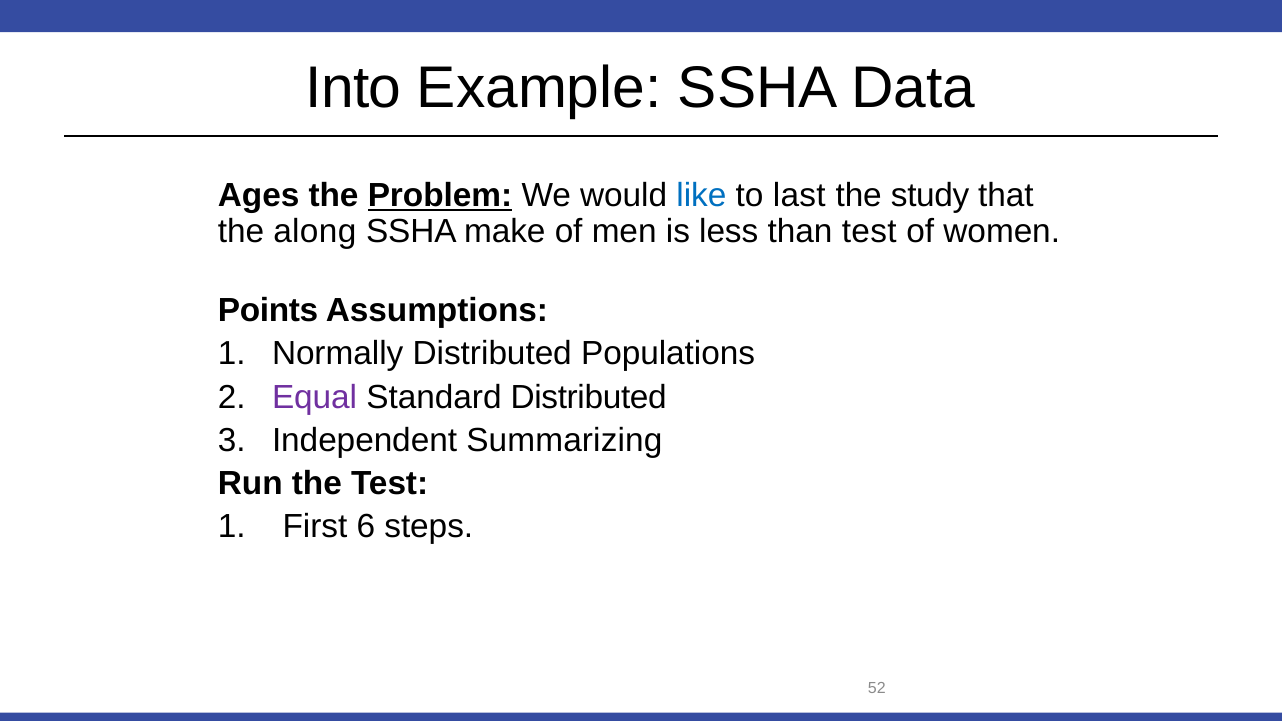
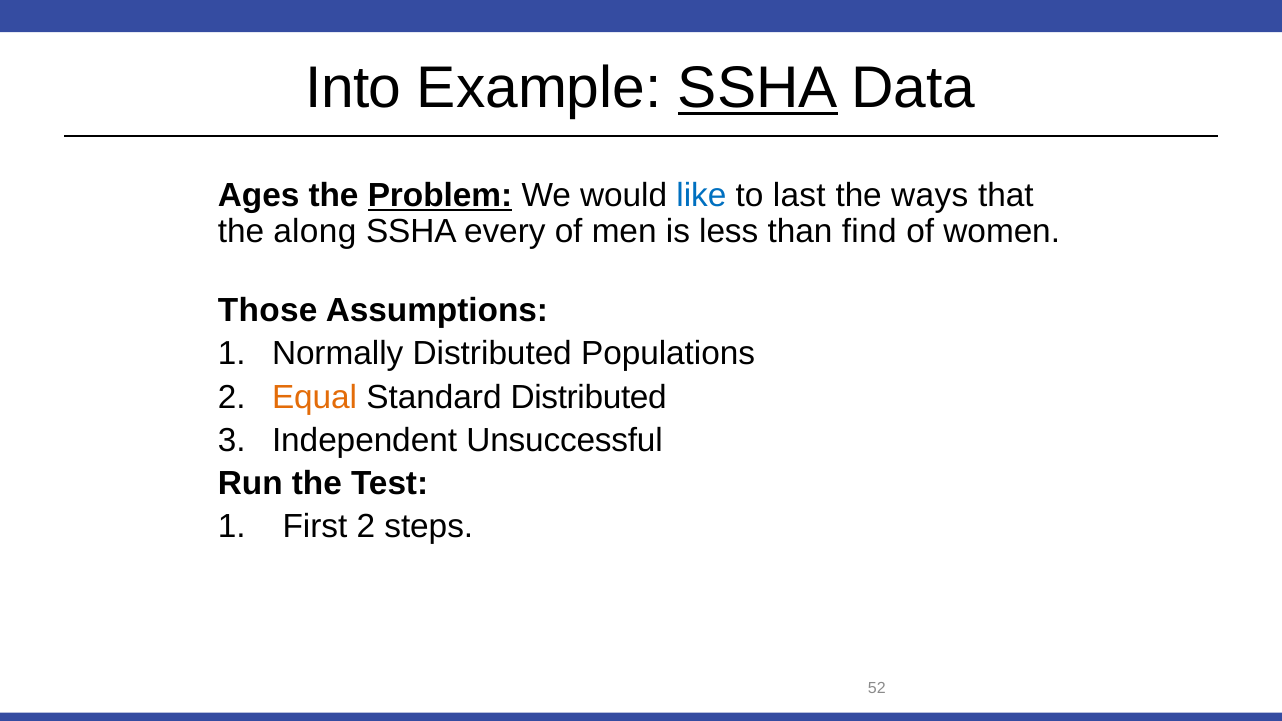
SSHA underline: none -> present (758, 88)
study: study -> ways (930, 195)
make: make -> every (505, 231)
than test: test -> find (869, 231)
Points: Points -> Those (268, 311)
Equal colour: purple -> orange (315, 397)
Summarizing: Summarizing -> Unsuccessful (565, 440)
First 6: 6 -> 2 (366, 527)
